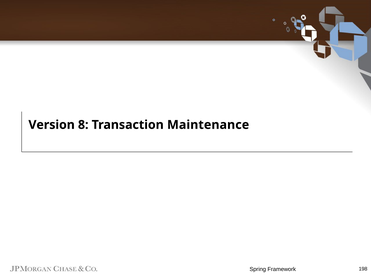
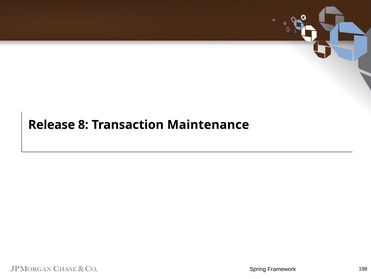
Version: Version -> Release (52, 124)
